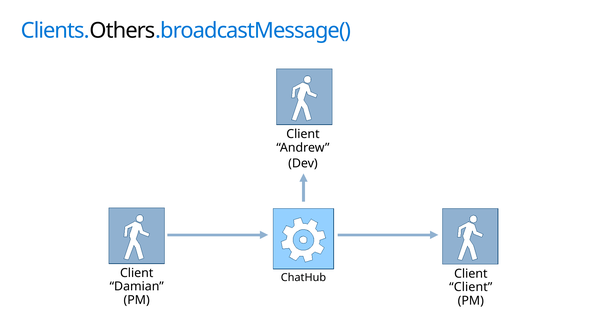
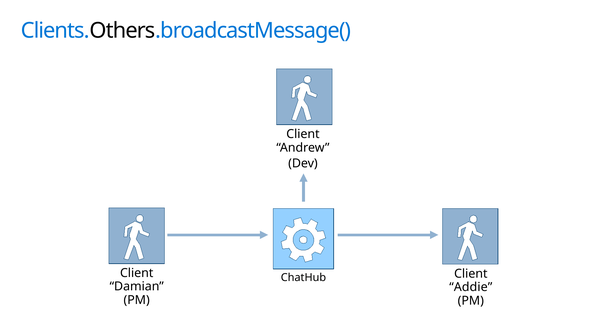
Client: Client -> Addie (471, 287)
